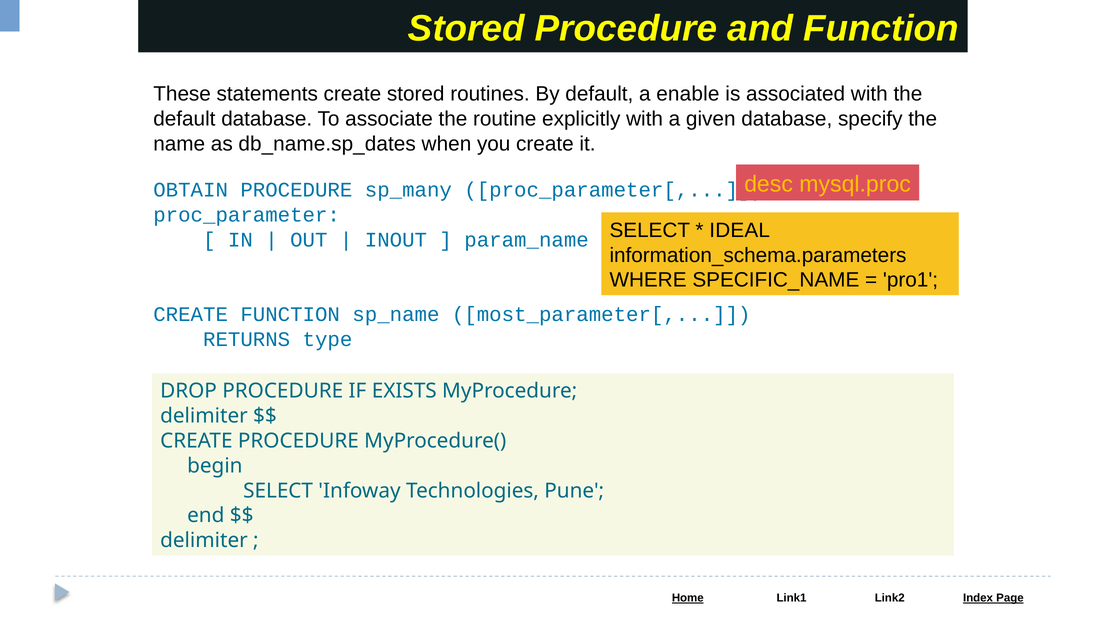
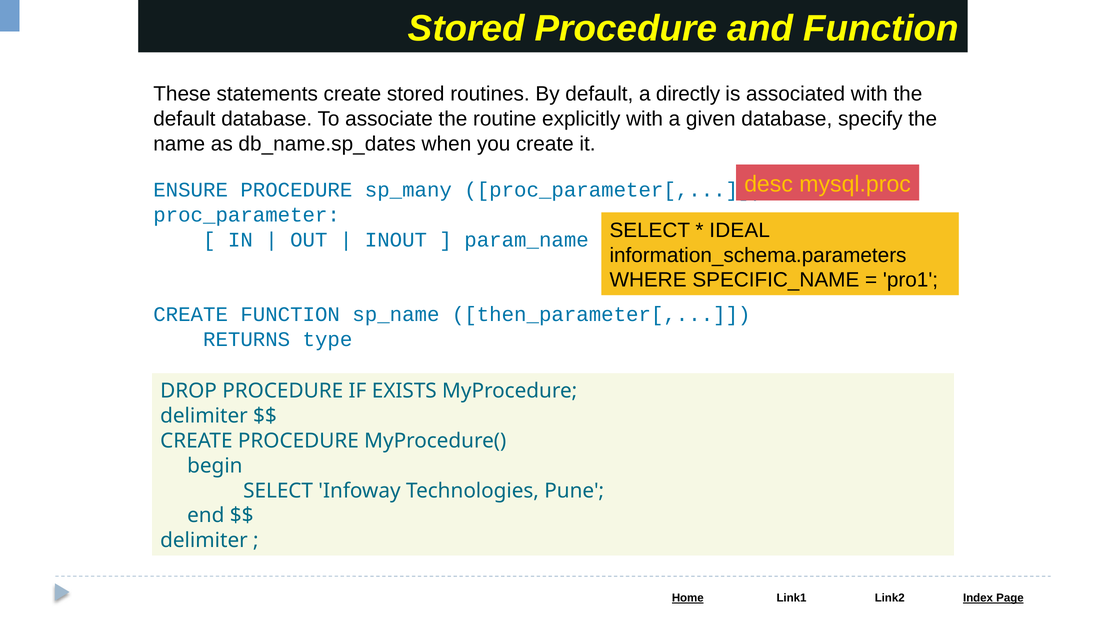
enable: enable -> directly (688, 94)
OBTAIN: OBTAIN -> ENSURE (191, 190)
most_parameter[: most_parameter[ -> then_parameter[ (601, 314)
